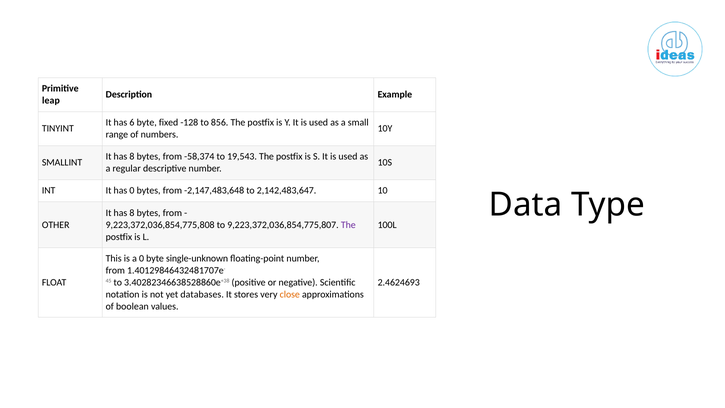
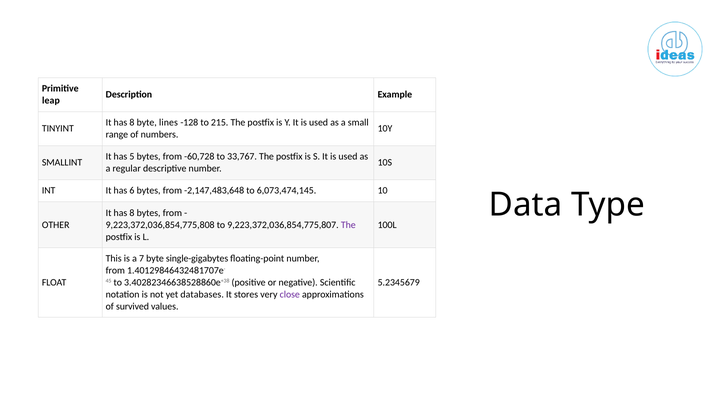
6: 6 -> 8 (132, 123)
fixed: fixed -> lines (168, 123)
856: 856 -> 215 (220, 123)
8: 8 -> 5 (132, 157)
-58,374: -58,374 -> -60,728 (199, 157)
19,543: 19,543 -> 33,767 (242, 157)
has 0: 0 -> 6 (132, 191)
2,142,483,647: 2,142,483,647 -> 6,073,474,145 (287, 191)
a 0: 0 -> 7 (142, 259)
single-unknown: single-unknown -> single-gigabytes (197, 259)
2.4624693: 2.4624693 -> 5.2345679 (399, 283)
close colour: orange -> purple (290, 294)
boolean: boolean -> survived (132, 306)
